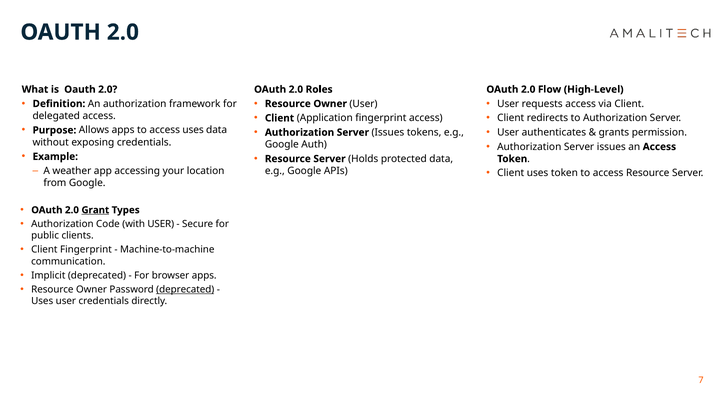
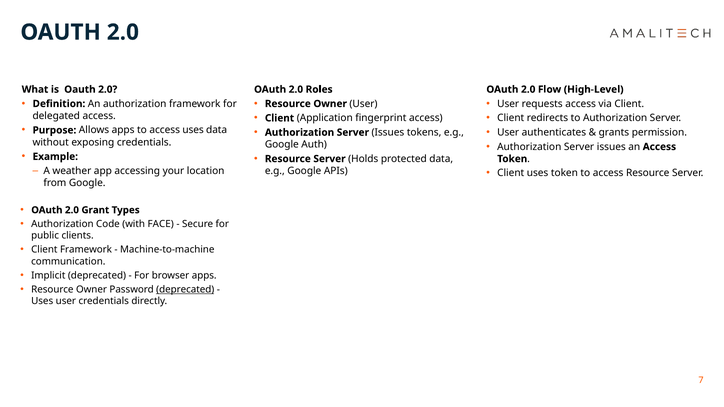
Grant underline: present -> none (95, 210)
with USER: USER -> FACE (161, 224)
Client Fingerprint: Fingerprint -> Framework (86, 250)
